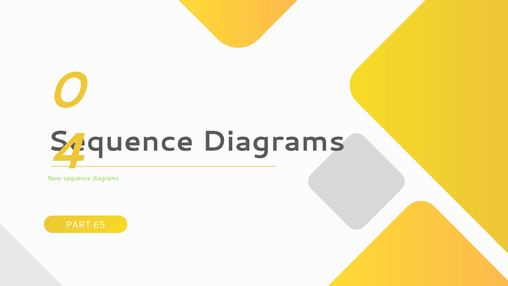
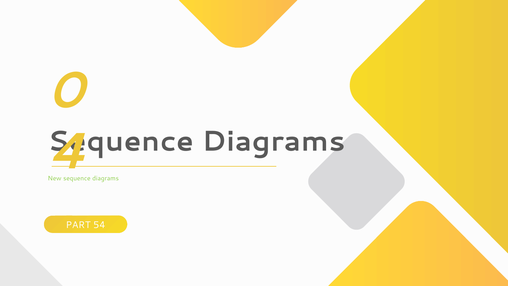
65: 65 -> 54 (99, 225)
